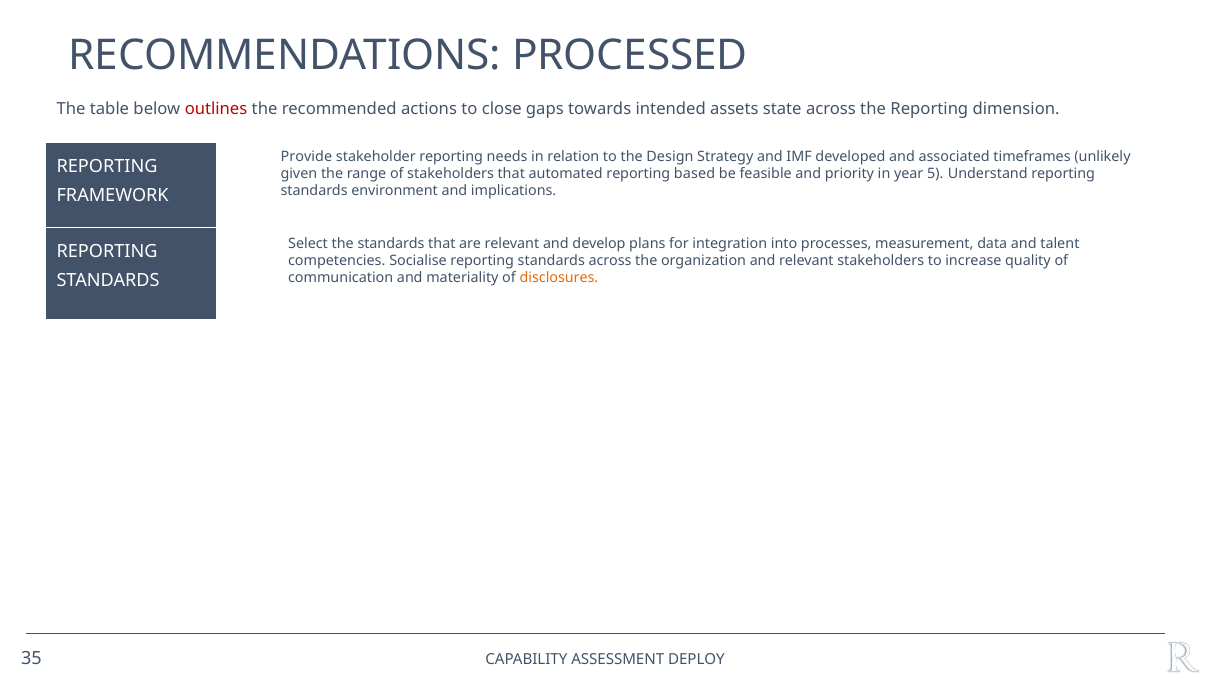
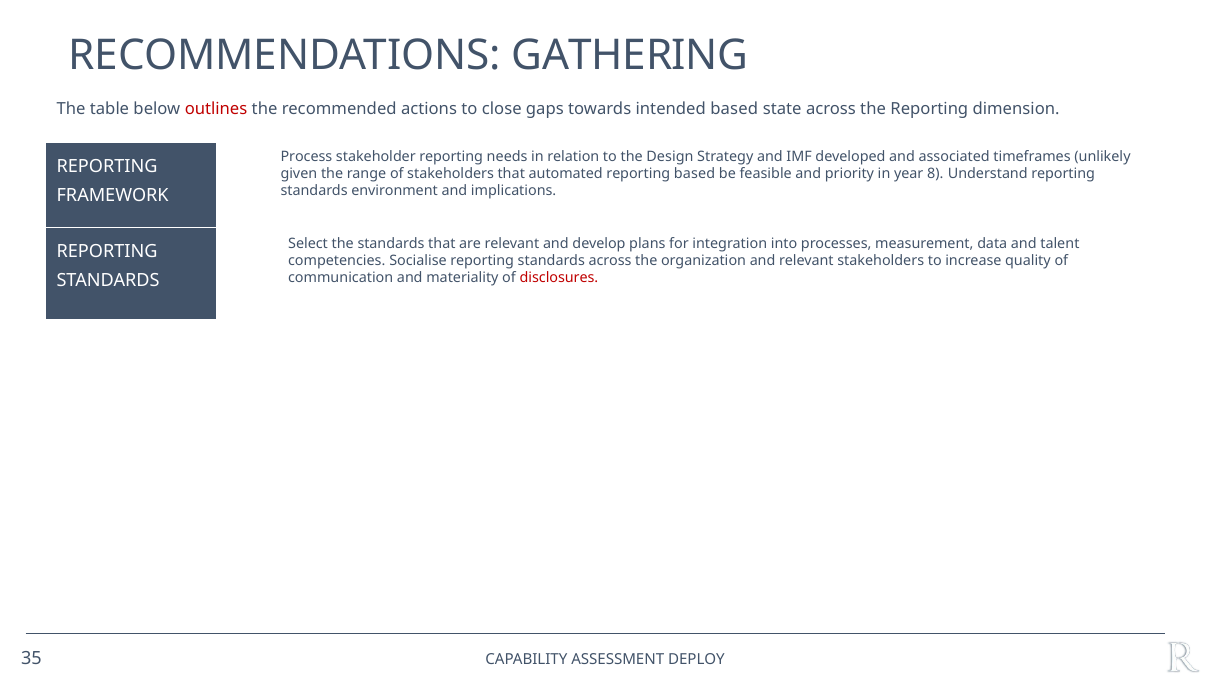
PROCESSED: PROCESSED -> GATHERING (630, 56)
intended assets: assets -> based (734, 109)
Provide: Provide -> Process (306, 157)
5: 5 -> 8 (935, 174)
disclosures colour: orange -> red (559, 278)
